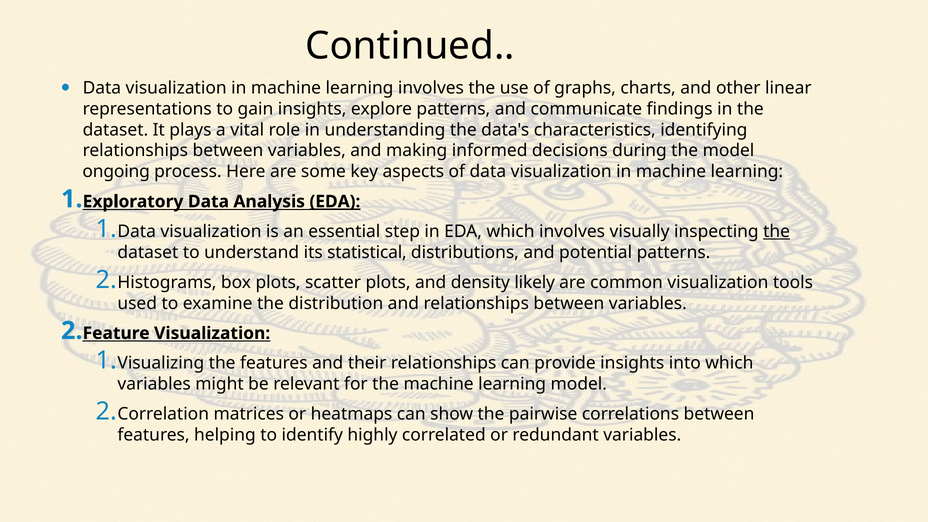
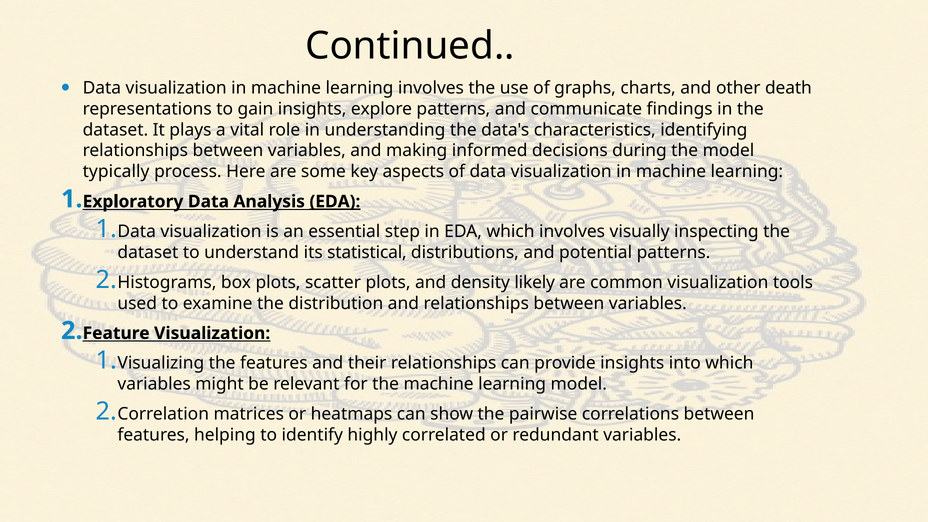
linear: linear -> death (788, 88)
ongoing: ongoing -> typically (116, 172)
the underline: present -> none (777, 232)
